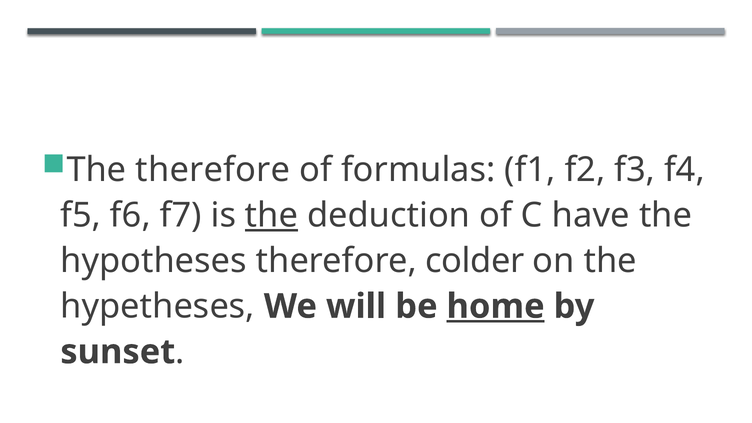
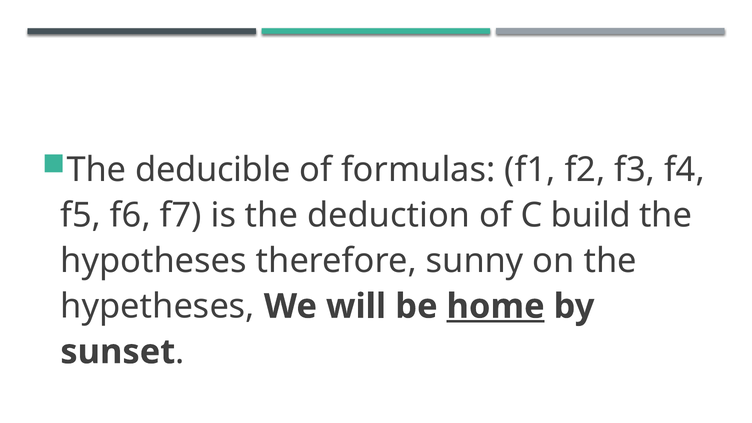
The therefore: therefore -> deducible (213, 170)
the underline: present -> none (272, 215)
have: have -> build (591, 215)
colder: colder -> sunny (475, 261)
